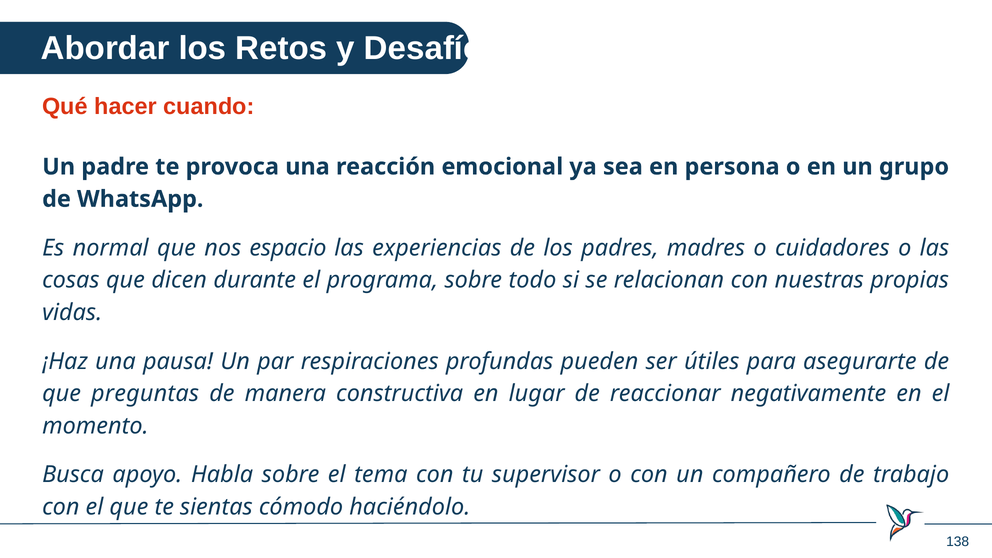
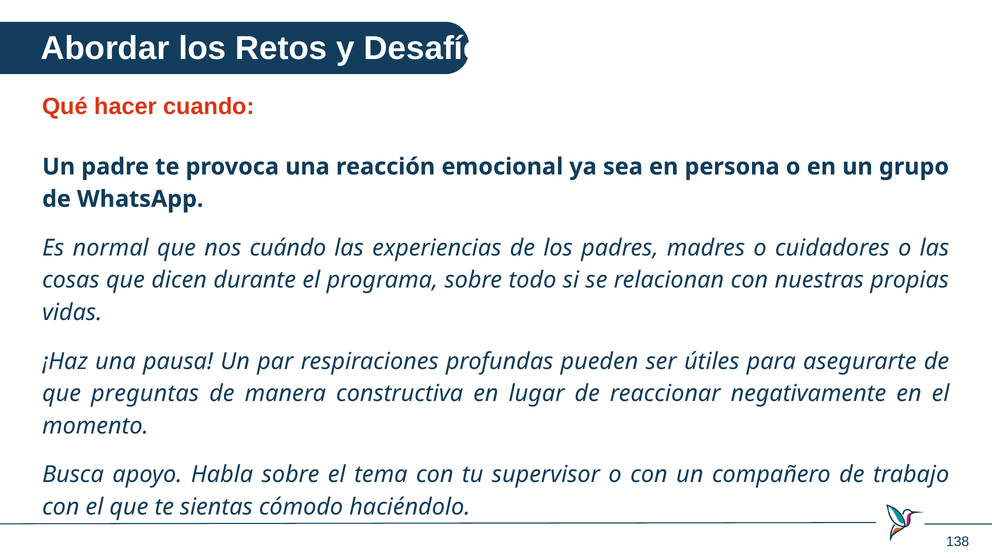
espacio: espacio -> cuándo (288, 248)
